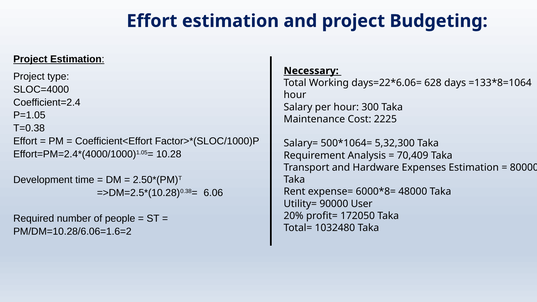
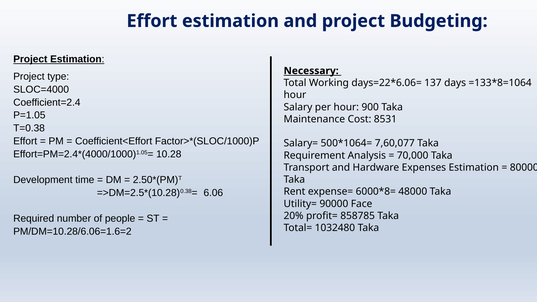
628: 628 -> 137 (433, 83)
300: 300 -> 900 (370, 107)
2225: 2225 -> 8531 (385, 119)
5,32,300: 5,32,300 -> 7,60,077 (395, 143)
70,409: 70,409 -> 70,000 (413, 155)
User: User -> Face (362, 204)
172050: 172050 -> 858785 (358, 216)
